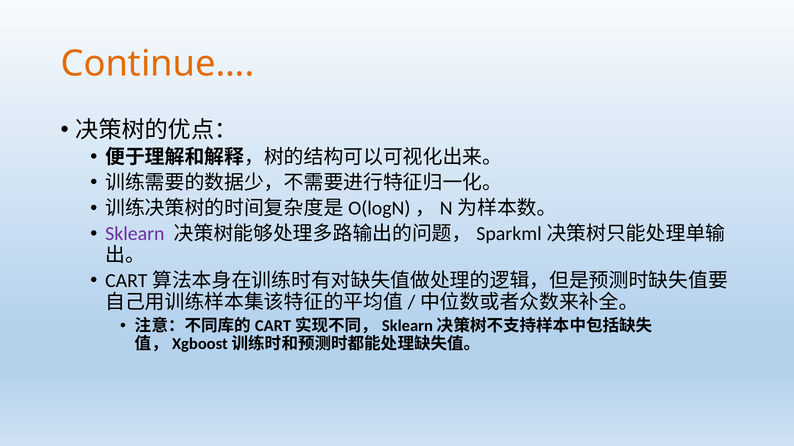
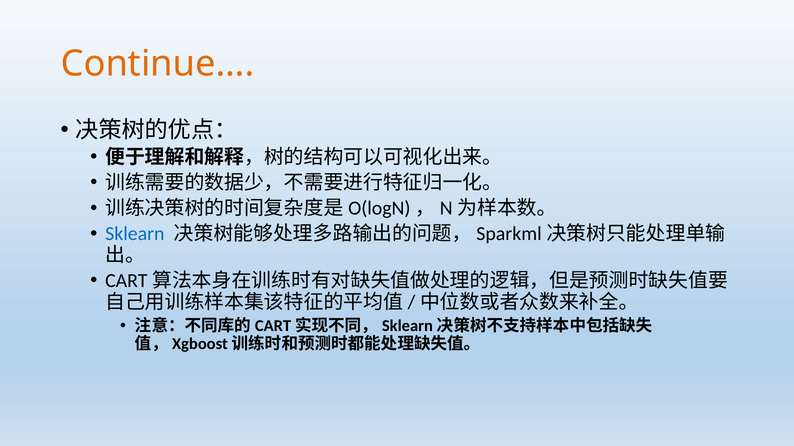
Sklearn colour: purple -> blue (135, 234)
